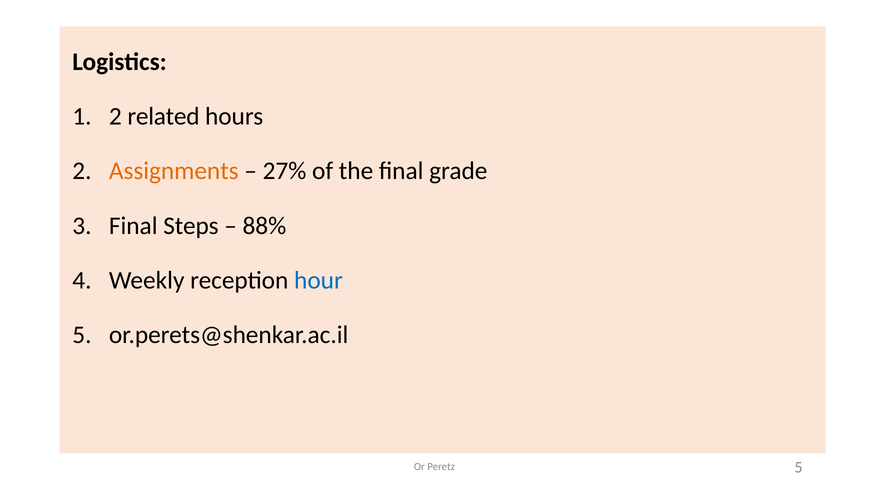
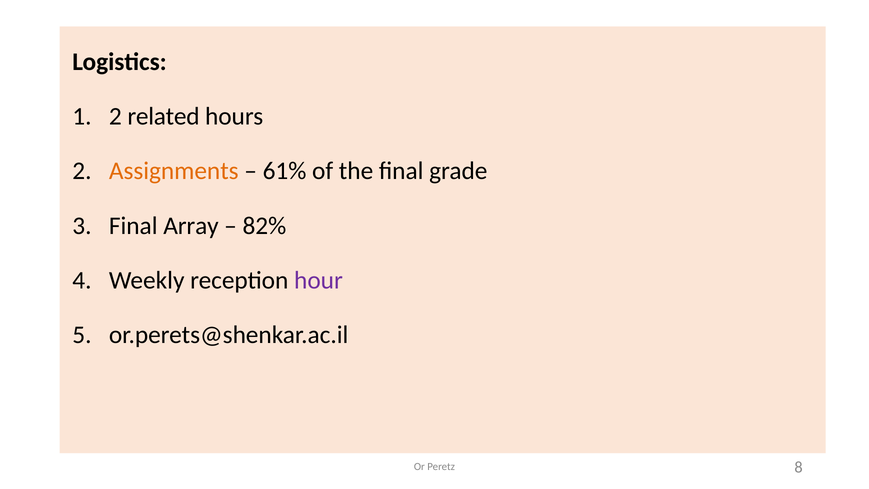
27%: 27% -> 61% (284, 171)
Steps: Steps -> Array (191, 226)
88%: 88% -> 82% (264, 226)
hour colour: blue -> purple (318, 280)
Peretz 5: 5 -> 8 (799, 467)
